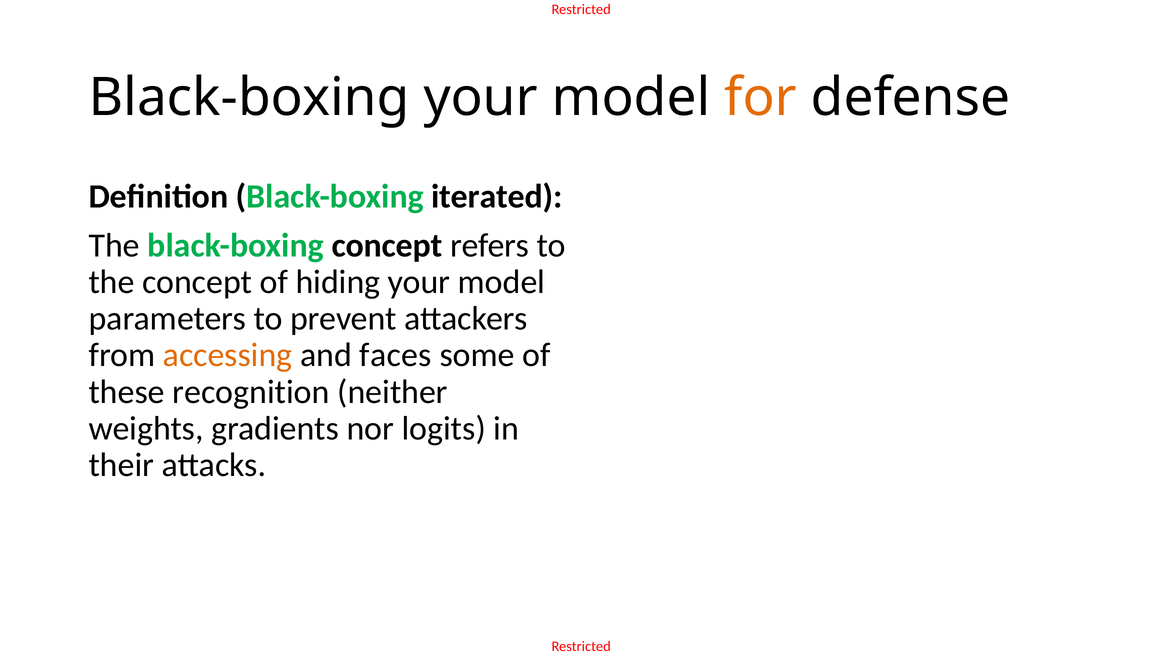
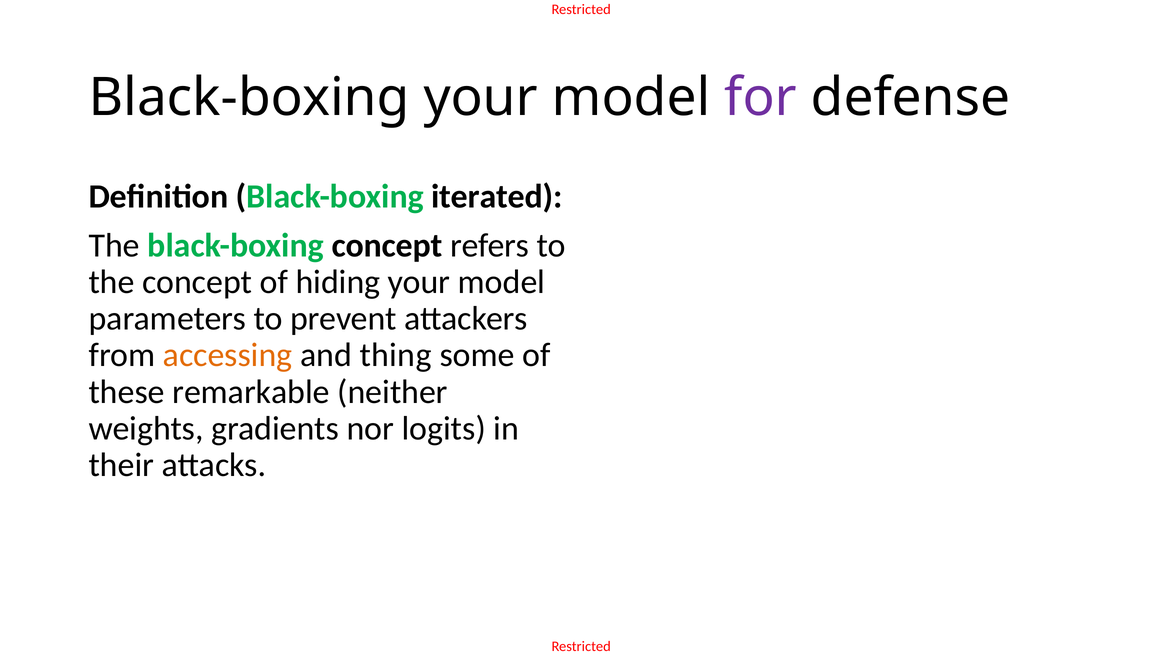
for colour: orange -> purple (761, 98)
faces: faces -> thing (396, 355)
recognition: recognition -> remarkable (251, 392)
